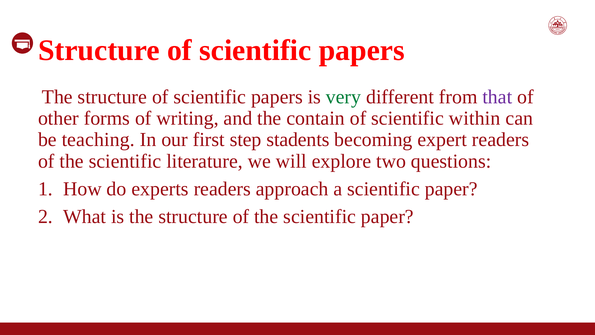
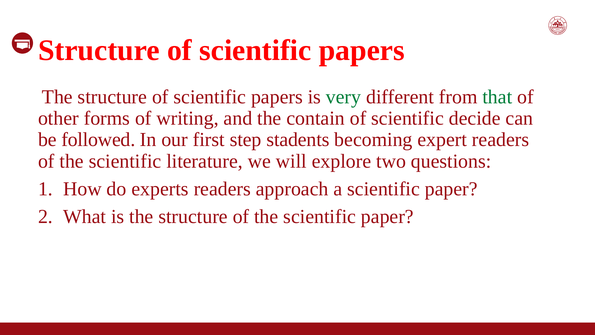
that colour: purple -> green (497, 97)
within: within -> decide (475, 118)
teaching: teaching -> followed (98, 140)
